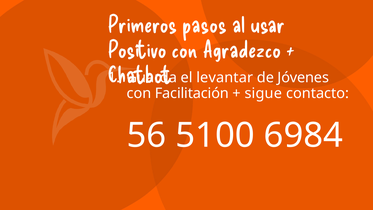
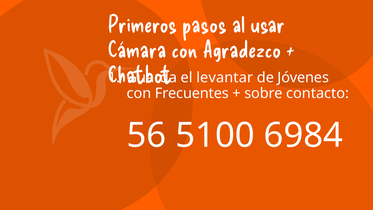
Positivo: Positivo -> Cámara (137, 50)
Facilitación: Facilitación -> Frecuentes (192, 93)
sigue: sigue -> sobre (263, 93)
